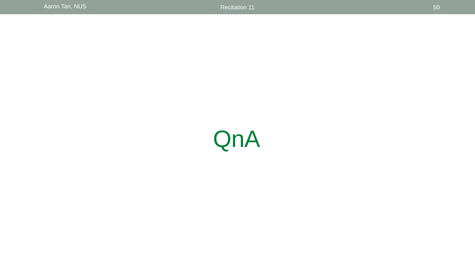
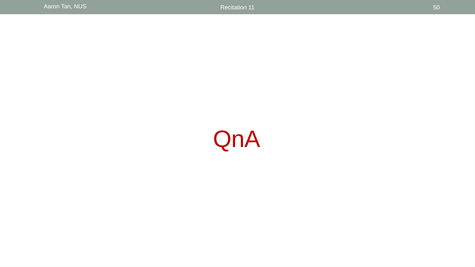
QnA colour: green -> red (237, 139)
